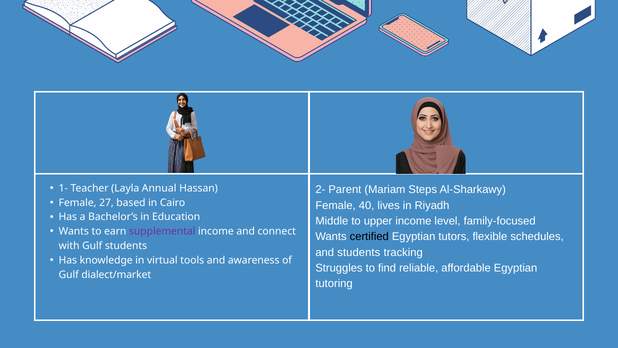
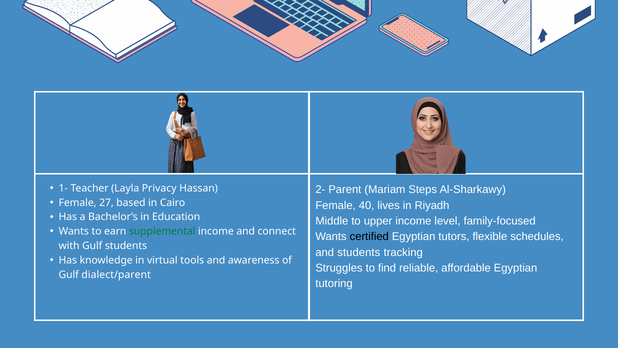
Annual: Annual -> Privacy (159, 188)
supplemental colour: purple -> green (162, 231)
dialect/market: dialect/market -> dialect/parent (116, 274)
